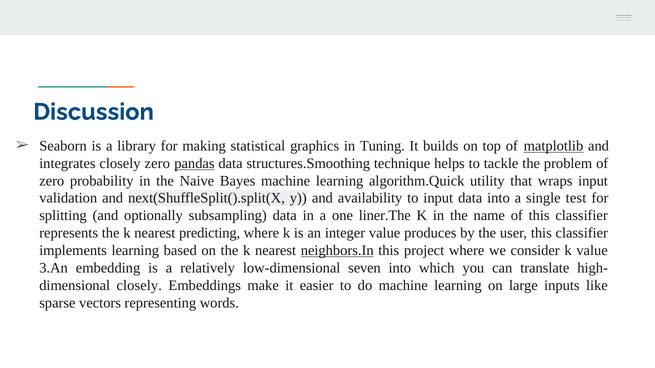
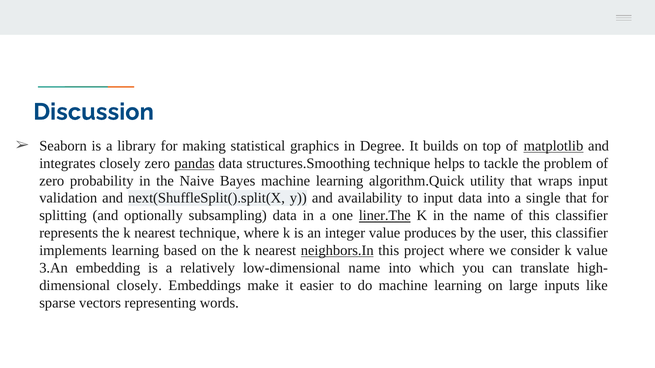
Tuning: Tuning -> Degree (382, 146)
single test: test -> that (576, 198)
liner.The underline: none -> present (385, 216)
nearest predicting: predicting -> technique (210, 233)
low-dimensional seven: seven -> name (364, 268)
